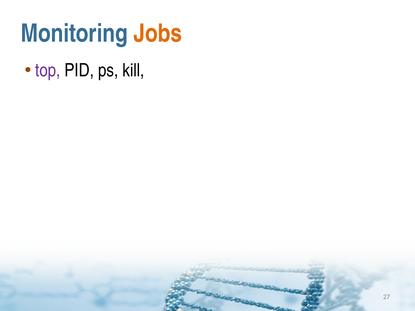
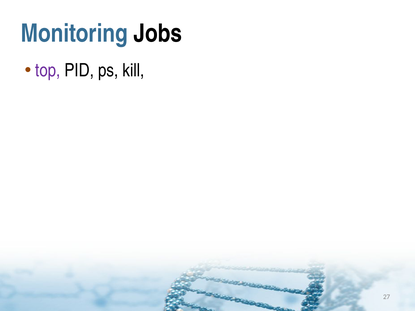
Jobs colour: orange -> black (158, 33)
